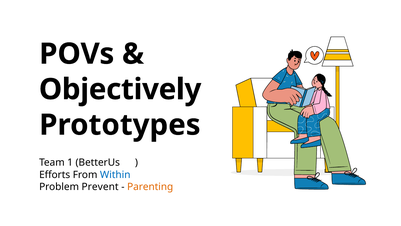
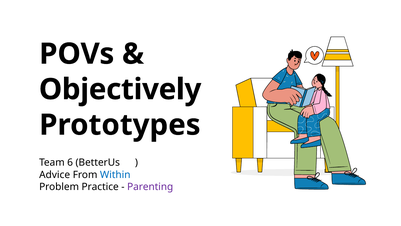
1: 1 -> 6 (70, 162)
Efforts: Efforts -> Advice (55, 174)
Prevent: Prevent -> Practice (100, 186)
Parenting colour: orange -> purple (150, 186)
